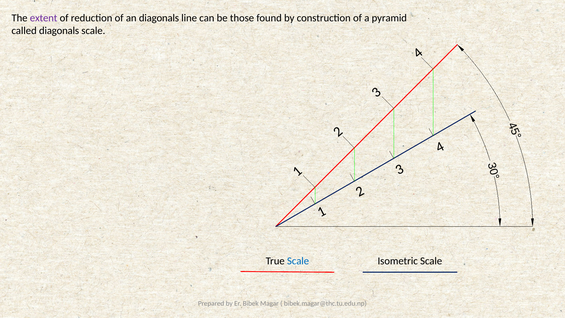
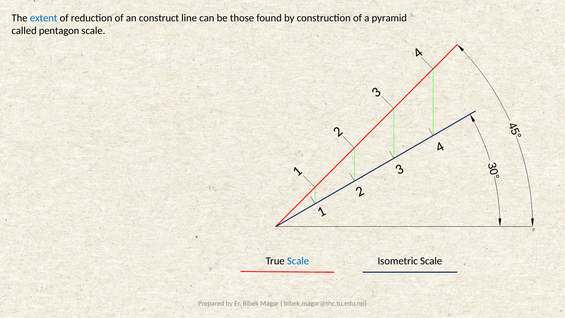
extent colour: purple -> blue (44, 18)
an diagonals: diagonals -> construct (159, 18)
called diagonals: diagonals -> pentagon (59, 31)
